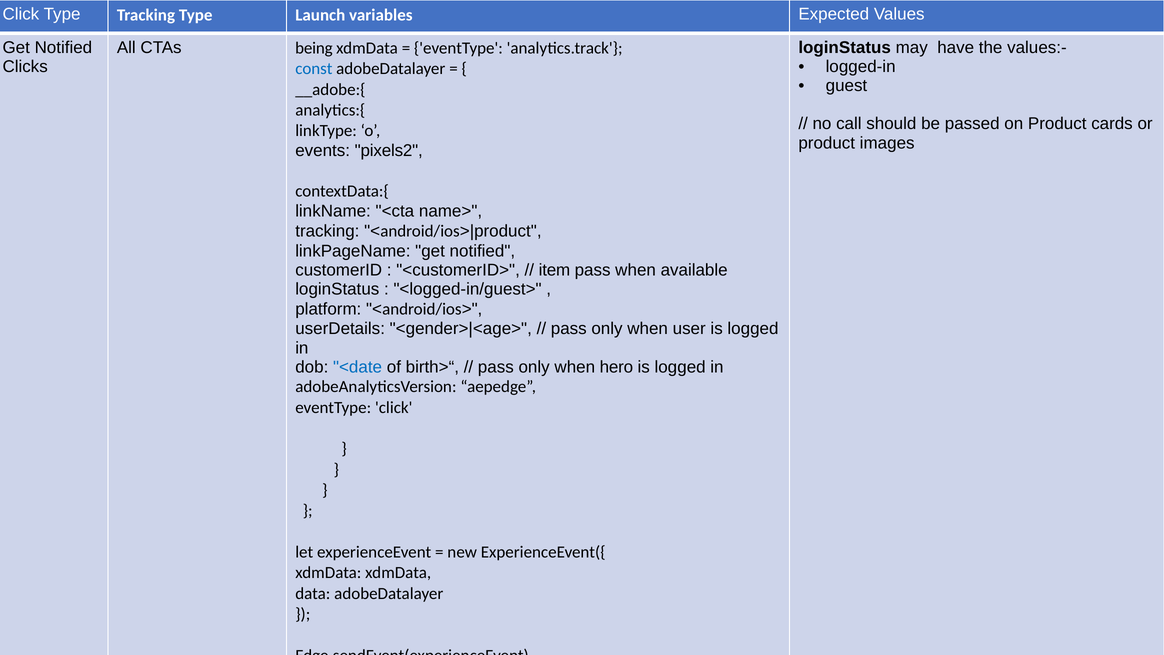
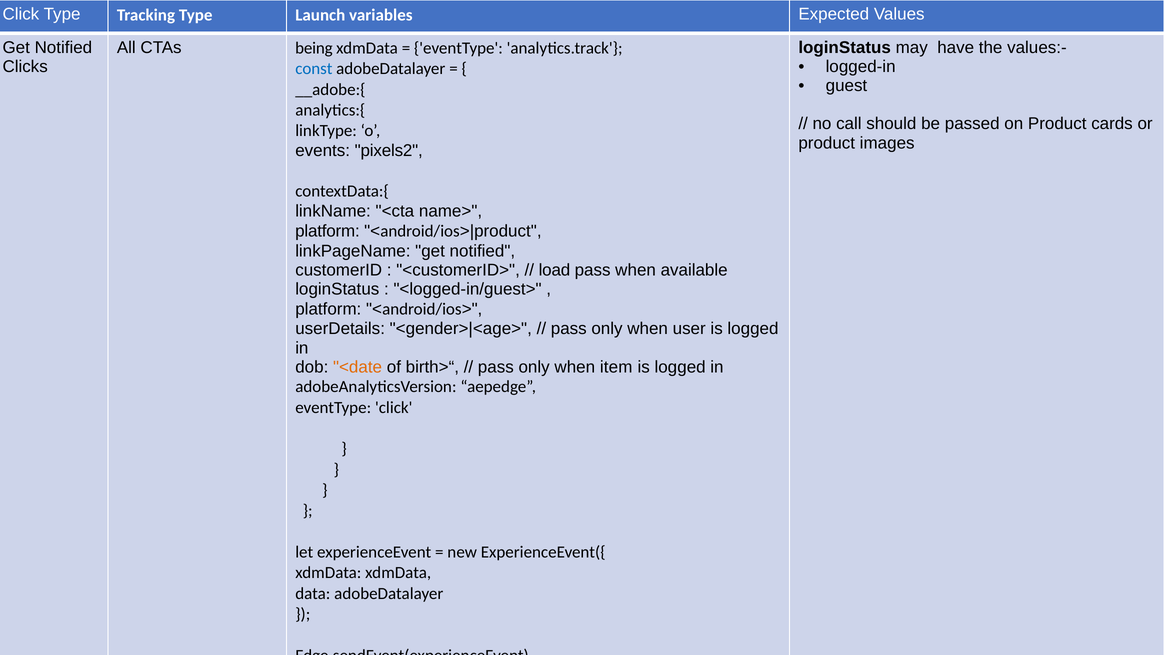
tracking: tracking -> platform (327, 231)
item: item -> load (554, 270)
<date colour: blue -> orange (358, 367)
hero: hero -> item (616, 367)
